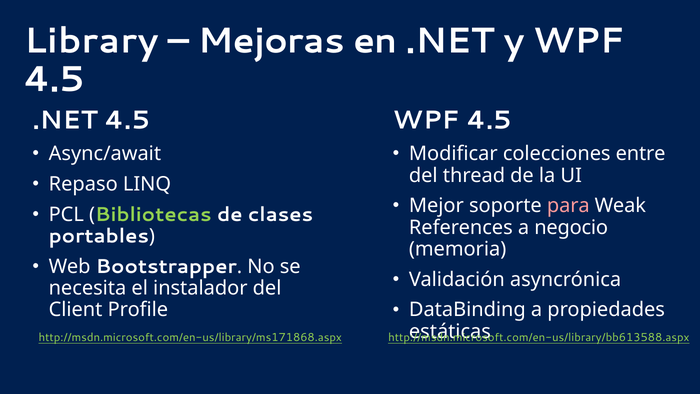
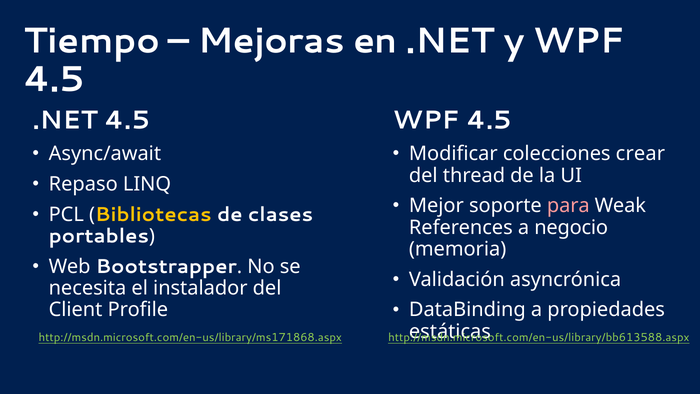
Library: Library -> Tiempo (92, 41)
entre: entre -> crear (640, 154)
Bibliotecas colour: light green -> yellow (153, 214)
